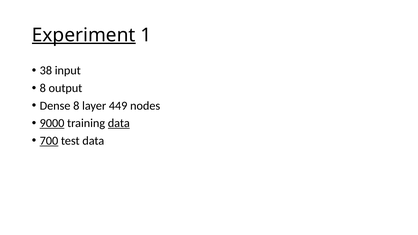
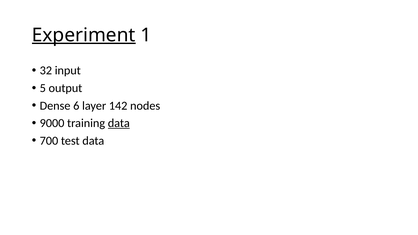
38: 38 -> 32 (46, 71)
8: 8 -> 5 (43, 88)
Dense 8: 8 -> 6 (76, 106)
449: 449 -> 142 (118, 106)
9000 underline: present -> none (52, 123)
700 underline: present -> none (49, 141)
